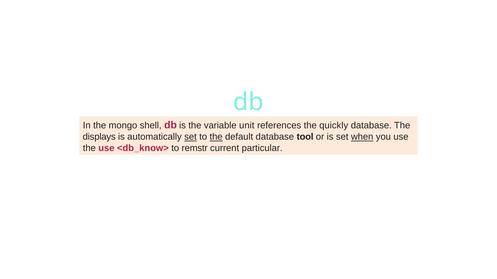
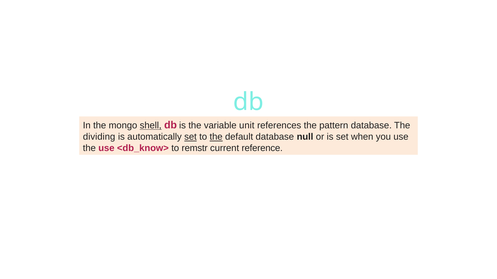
shell underline: none -> present (151, 126)
quickly: quickly -> pattern (334, 126)
displays: displays -> dividing (99, 137)
tool: tool -> null (305, 137)
when underline: present -> none (362, 137)
particular: particular -> reference (262, 148)
